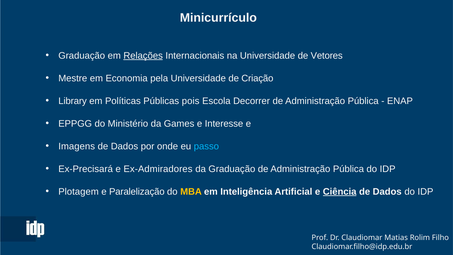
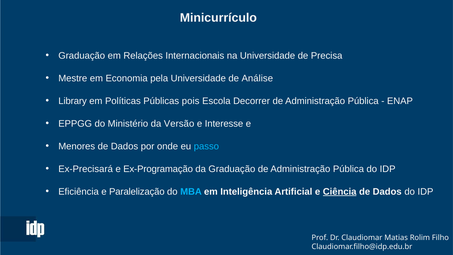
Relações underline: present -> none (143, 56)
Vetores: Vetores -> Precisa (327, 56)
Criação: Criação -> Análise (257, 78)
Games: Games -> Versão (179, 123)
Imagens: Imagens -> Menores (77, 146)
Ex-Admiradores: Ex-Admiradores -> Ex-Programação (158, 169)
Plotagem: Plotagem -> Eficiência (79, 191)
MBA colour: yellow -> light blue (191, 191)
